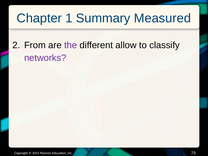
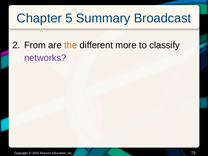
1: 1 -> 5 (69, 18)
Measured: Measured -> Broadcast (162, 18)
the colour: purple -> orange (71, 45)
allow: allow -> more (126, 45)
